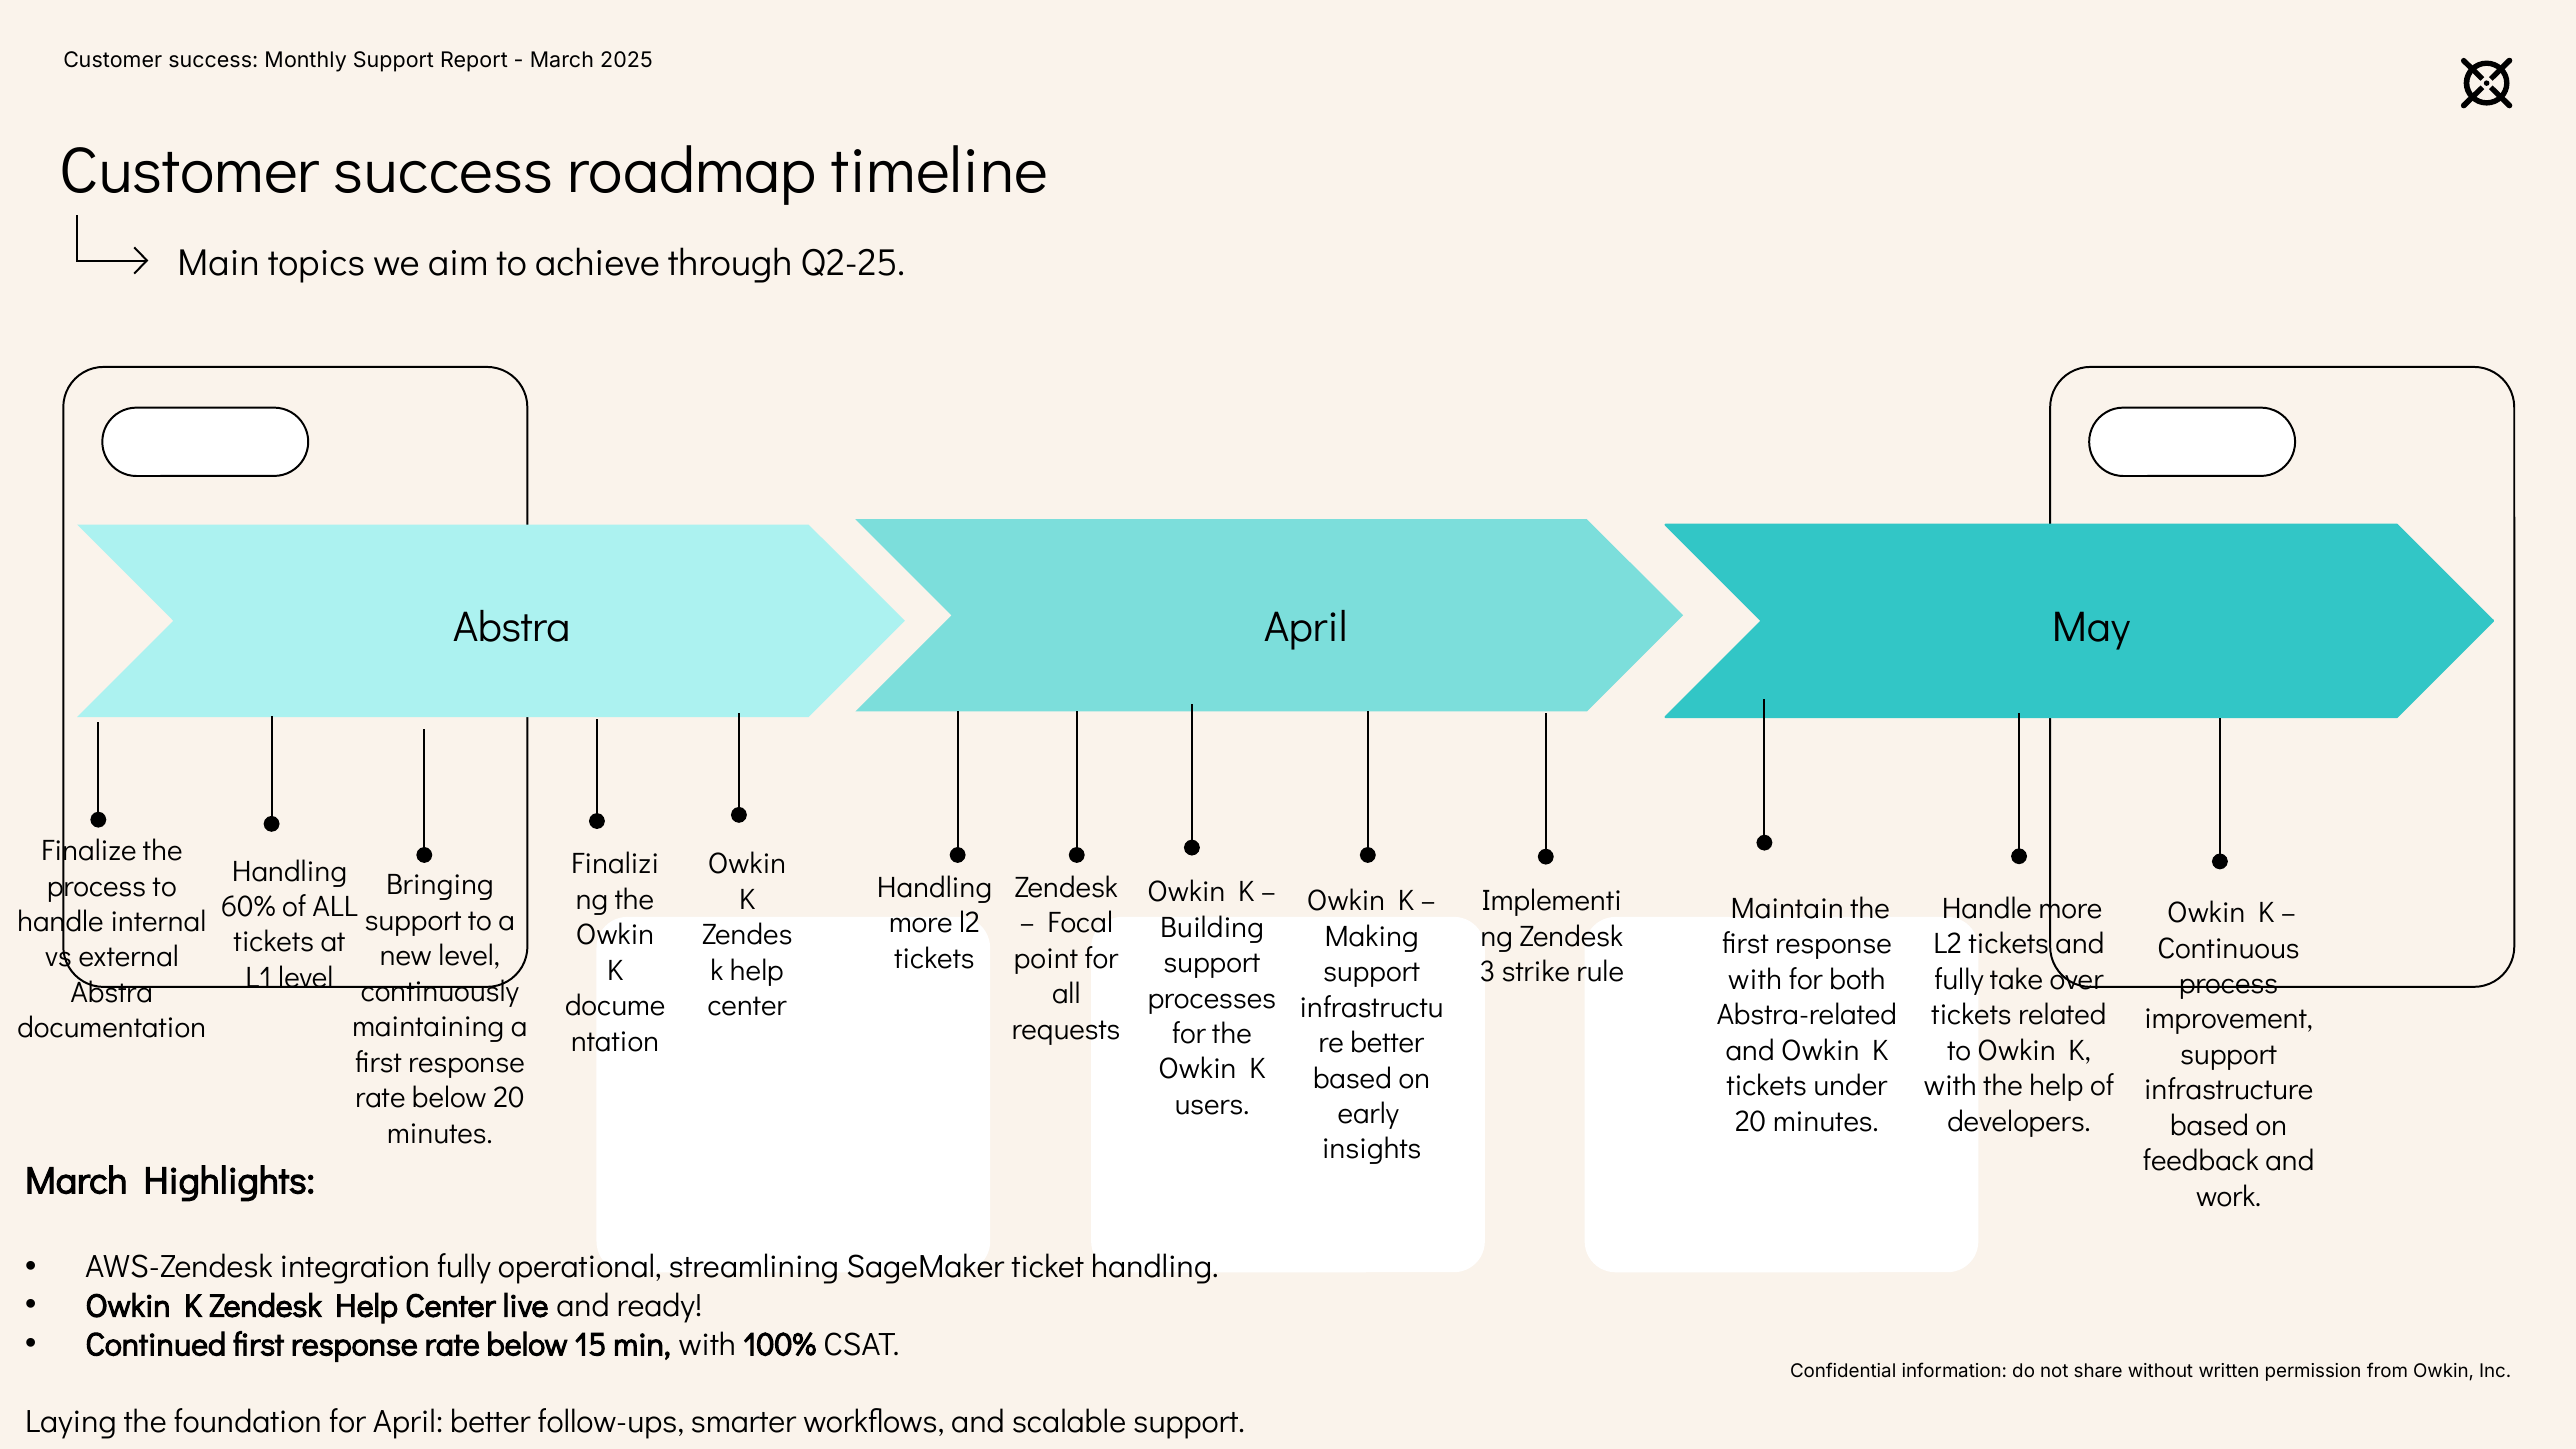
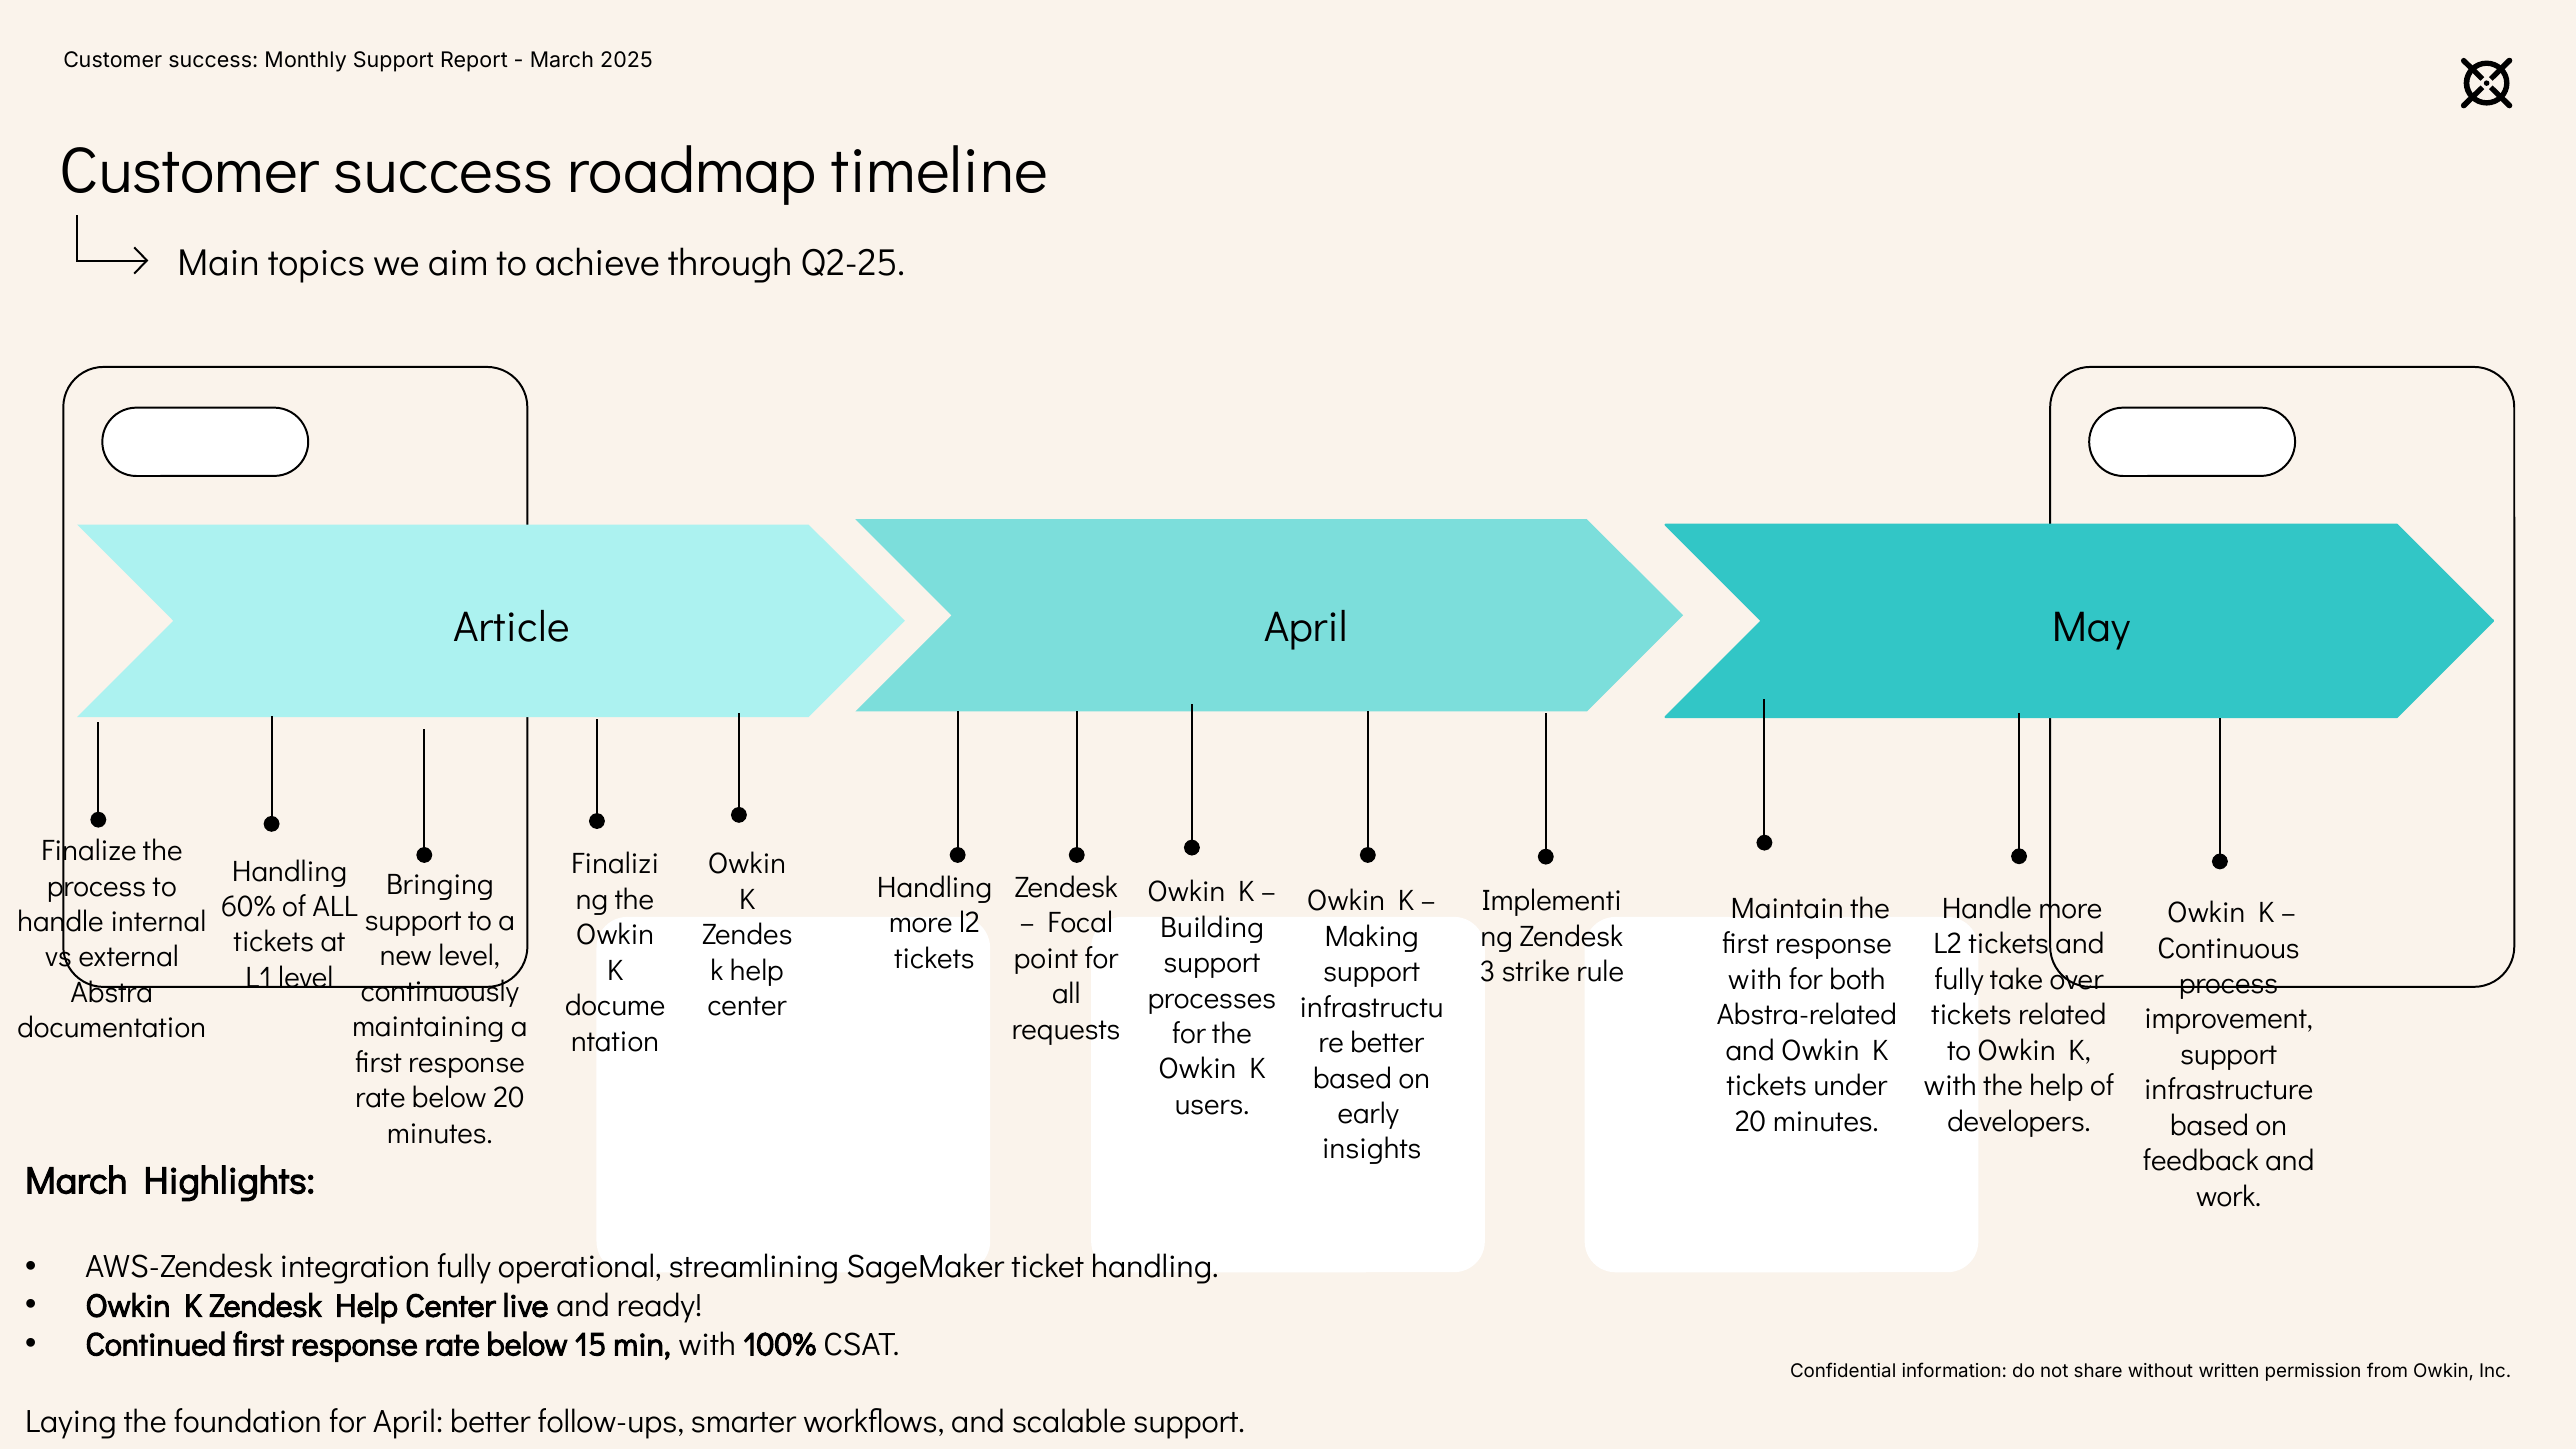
Abstra: Abstra -> Article (511, 627)
